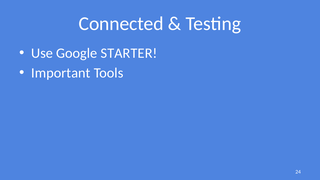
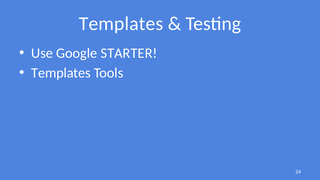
Connected: Connected -> Templates (121, 24)
Important: Important -> Templates (61, 73)
